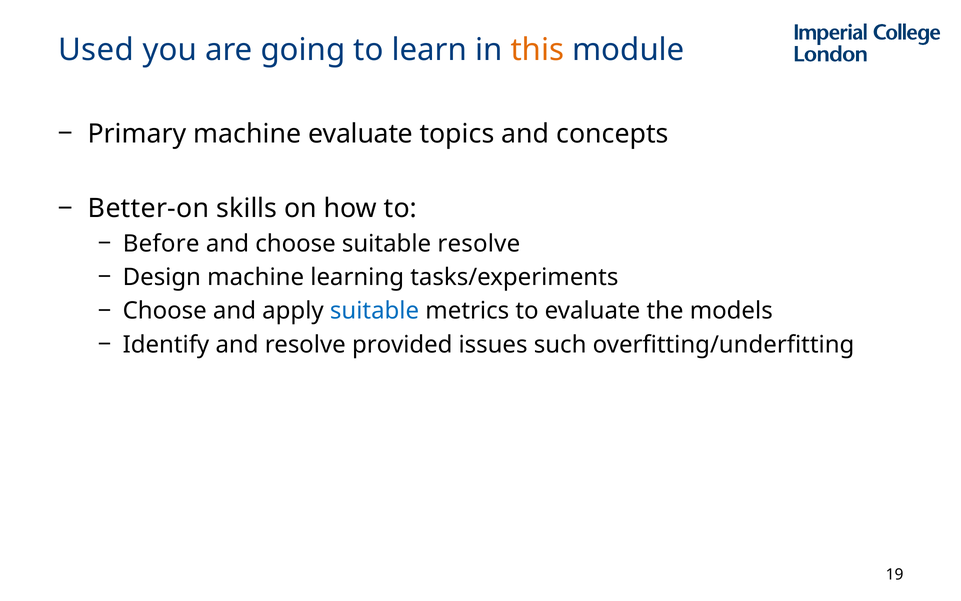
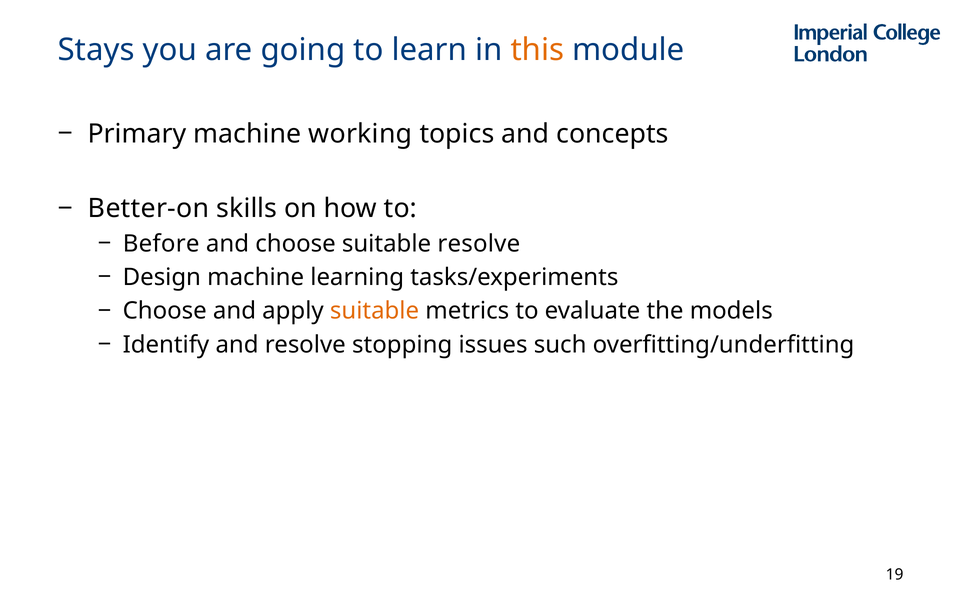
Used: Used -> Stays (96, 50)
machine evaluate: evaluate -> working (360, 134)
suitable colour: blue -> orange (375, 311)
provided: provided -> stopping (402, 345)
